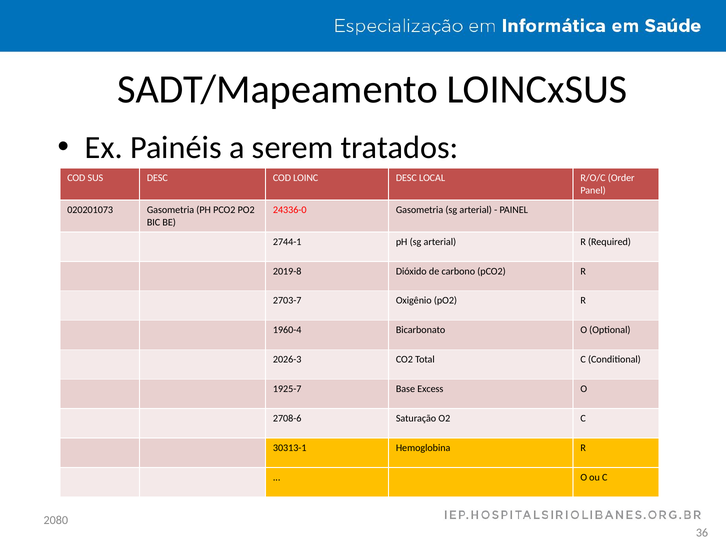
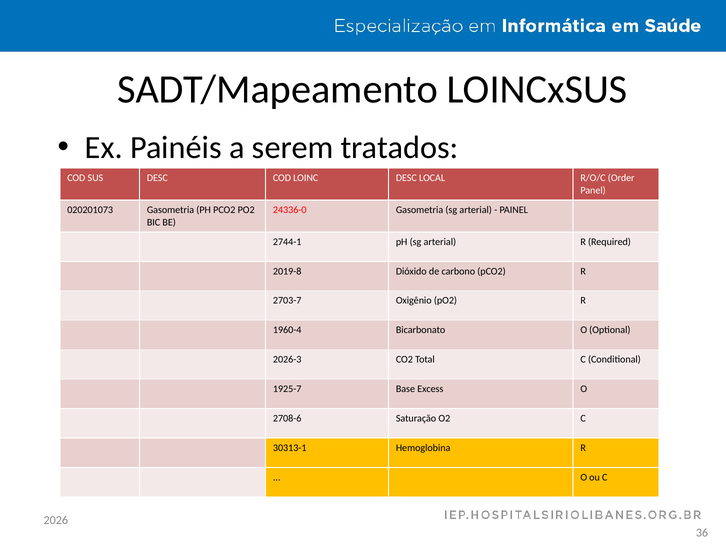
2080: 2080 -> 2026 (56, 520)
